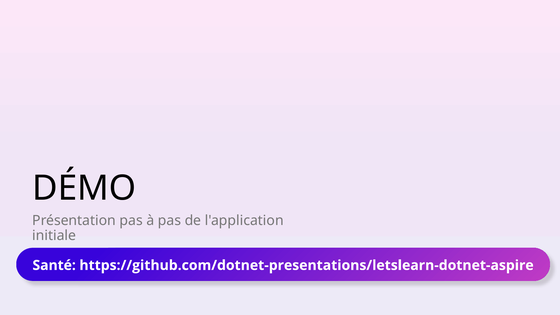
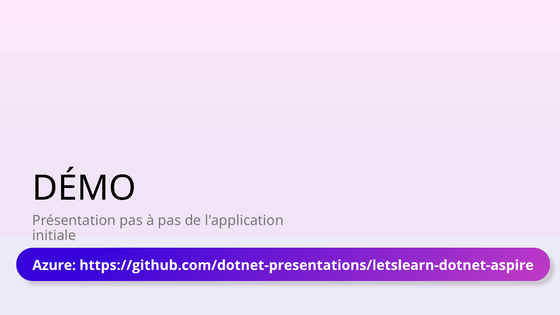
Santé: Santé -> Azure (54, 265)
